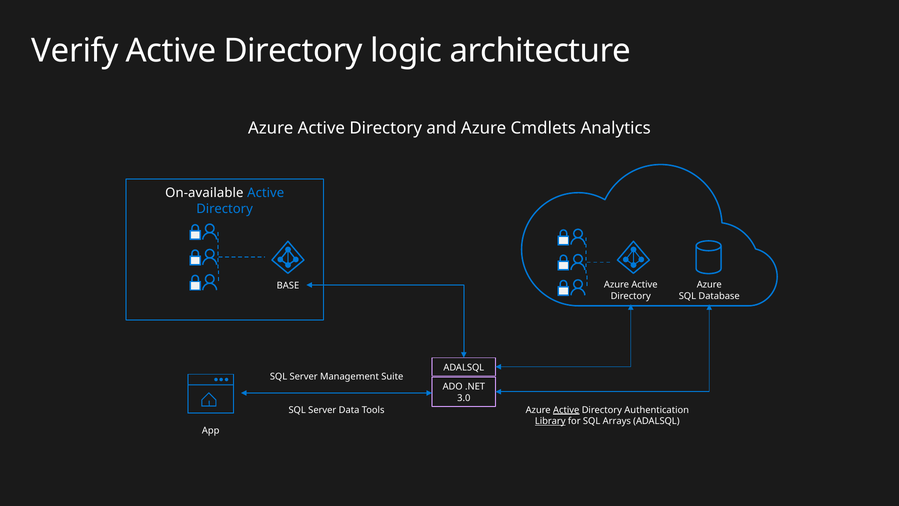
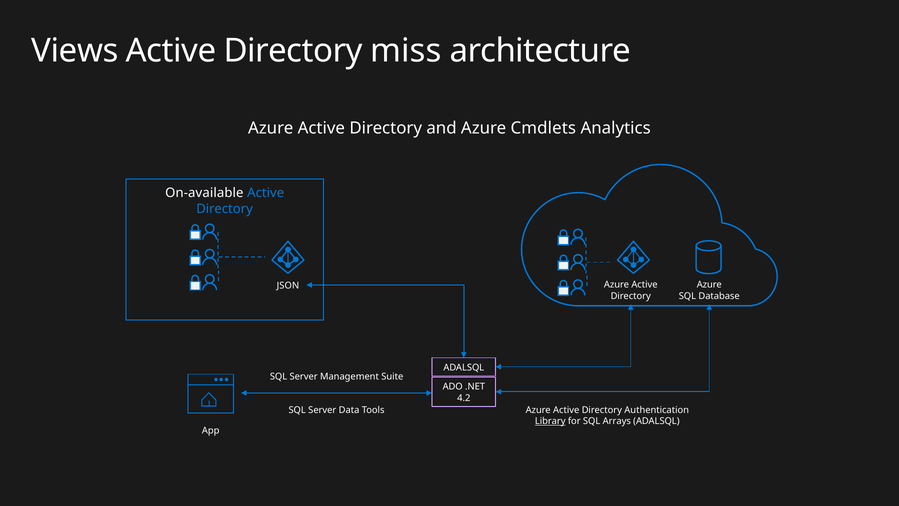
Verify: Verify -> Views (75, 51)
logic: logic -> miss (406, 51)
BASE: BASE -> JSON (288, 285)
3.0: 3.0 -> 4.2 (464, 398)
Active underline: present -> none (566, 410)
